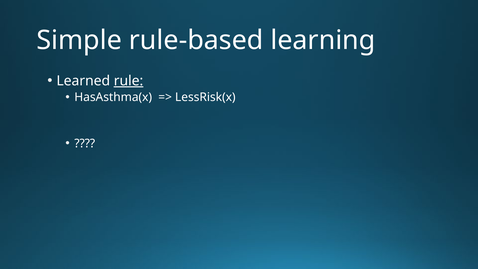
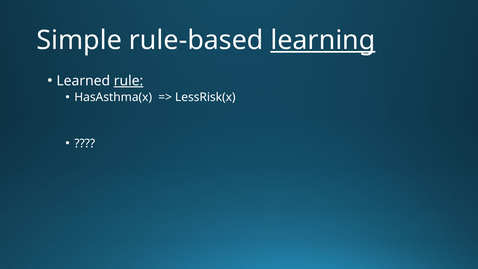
learning underline: none -> present (323, 40)
